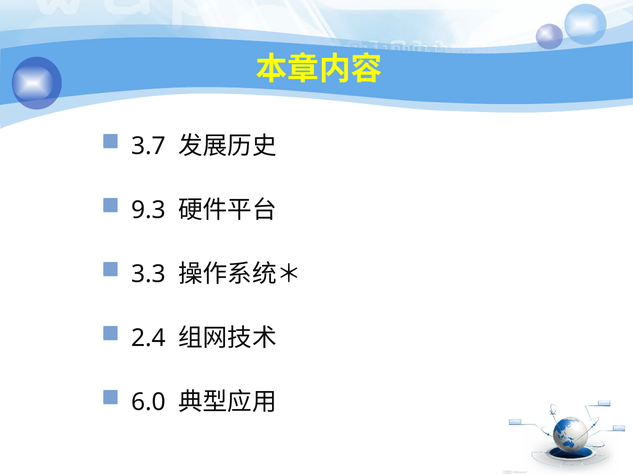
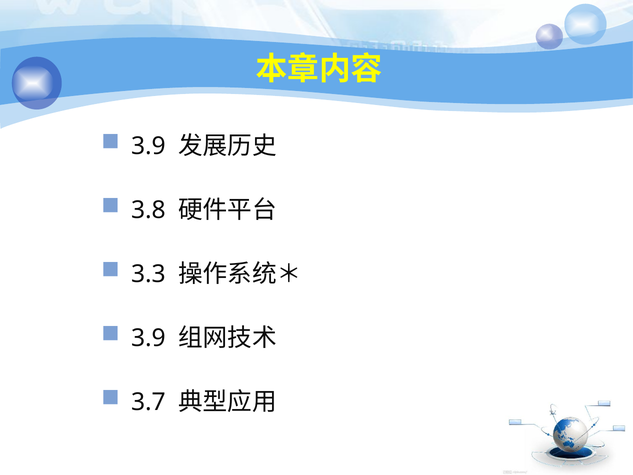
3.7: 3.7 -> 3.9 (149, 146)
9.3: 9.3 -> 3.8 (149, 210)
2.4: 2.4 -> 3.9 (149, 338)
6.0: 6.0 -> 3.7 (149, 402)
